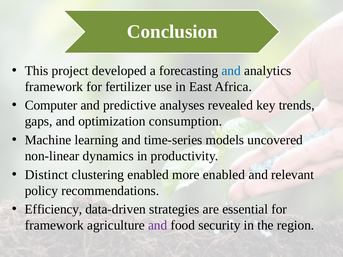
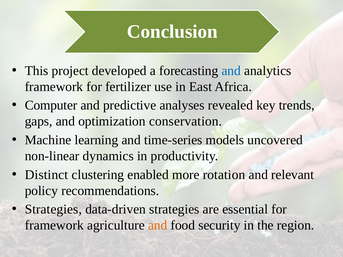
consumption: consumption -> conservation (186, 121)
more enabled: enabled -> rotation (224, 175)
Efficiency: Efficiency -> Strategies (53, 209)
and colour: purple -> orange (158, 226)
